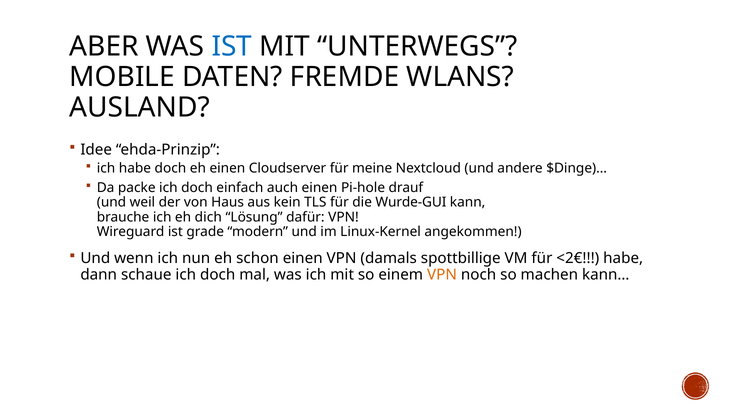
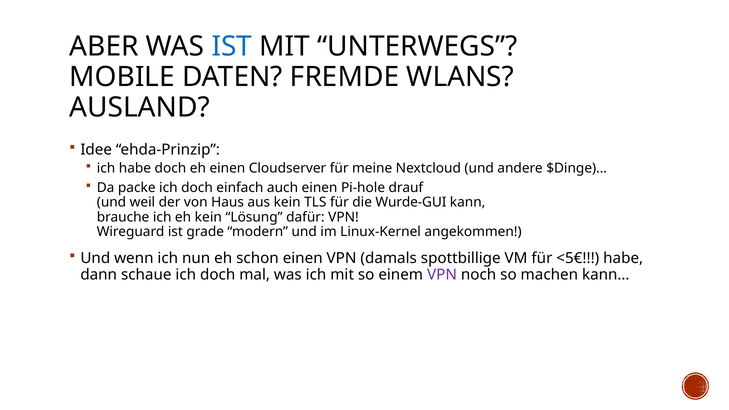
eh dich: dich -> kein (208, 217)
<2€: <2€ -> <5€ (578, 258)
VPN colour: orange -> purple (442, 275)
